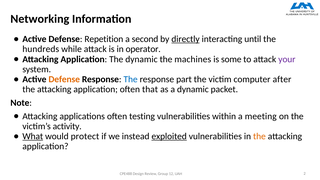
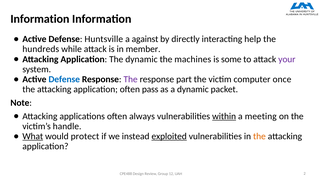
Networking: Networking -> Information (40, 19)
Repetition: Repetition -> Huntsville (104, 39)
second: second -> against (145, 39)
directly underline: present -> none (186, 39)
until: until -> help (253, 39)
operator: operator -> member (143, 49)
Defense colour: orange -> blue (64, 79)
The colour: blue -> purple (131, 79)
after: after -> once (282, 79)
that: that -> pass (150, 89)
testing: testing -> always (142, 116)
within underline: none -> present (224, 116)
activity: activity -> handle (67, 126)
